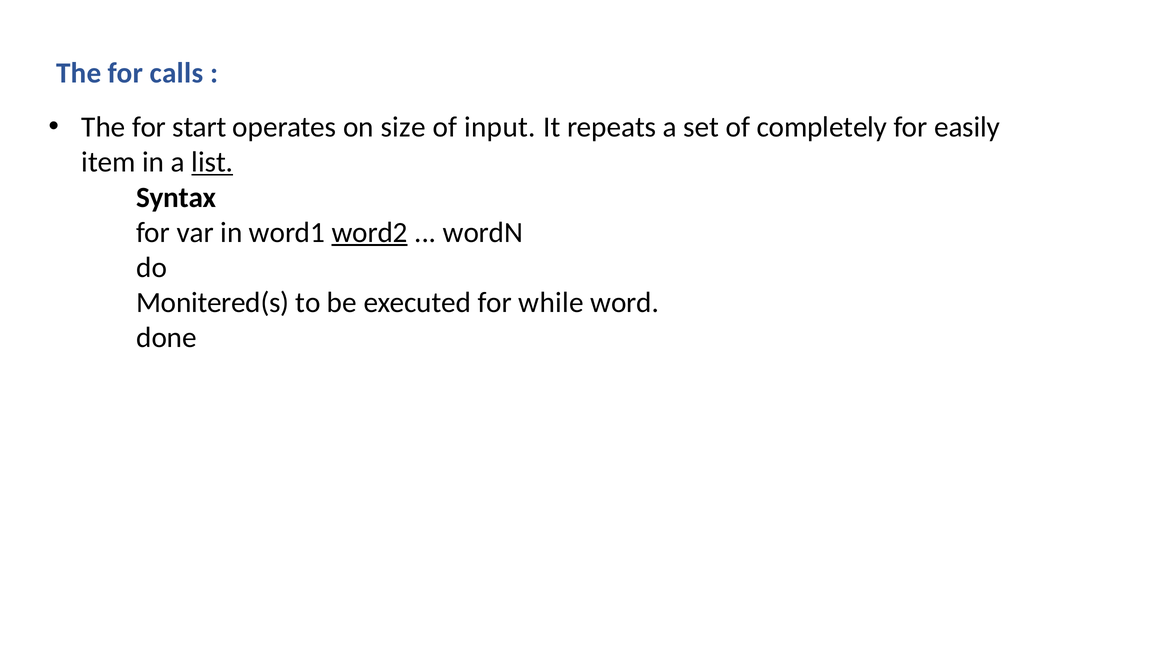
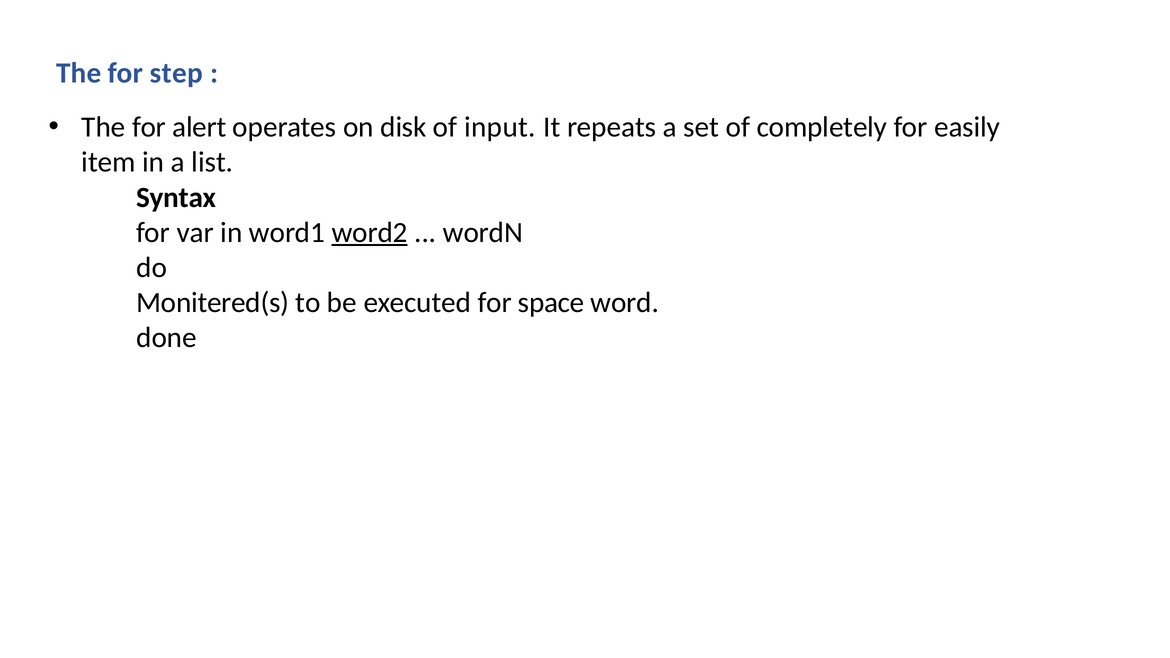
calls: calls -> step (176, 73)
start: start -> alert (199, 127)
size: size -> disk (403, 127)
list underline: present -> none (212, 162)
while: while -> space (551, 303)
